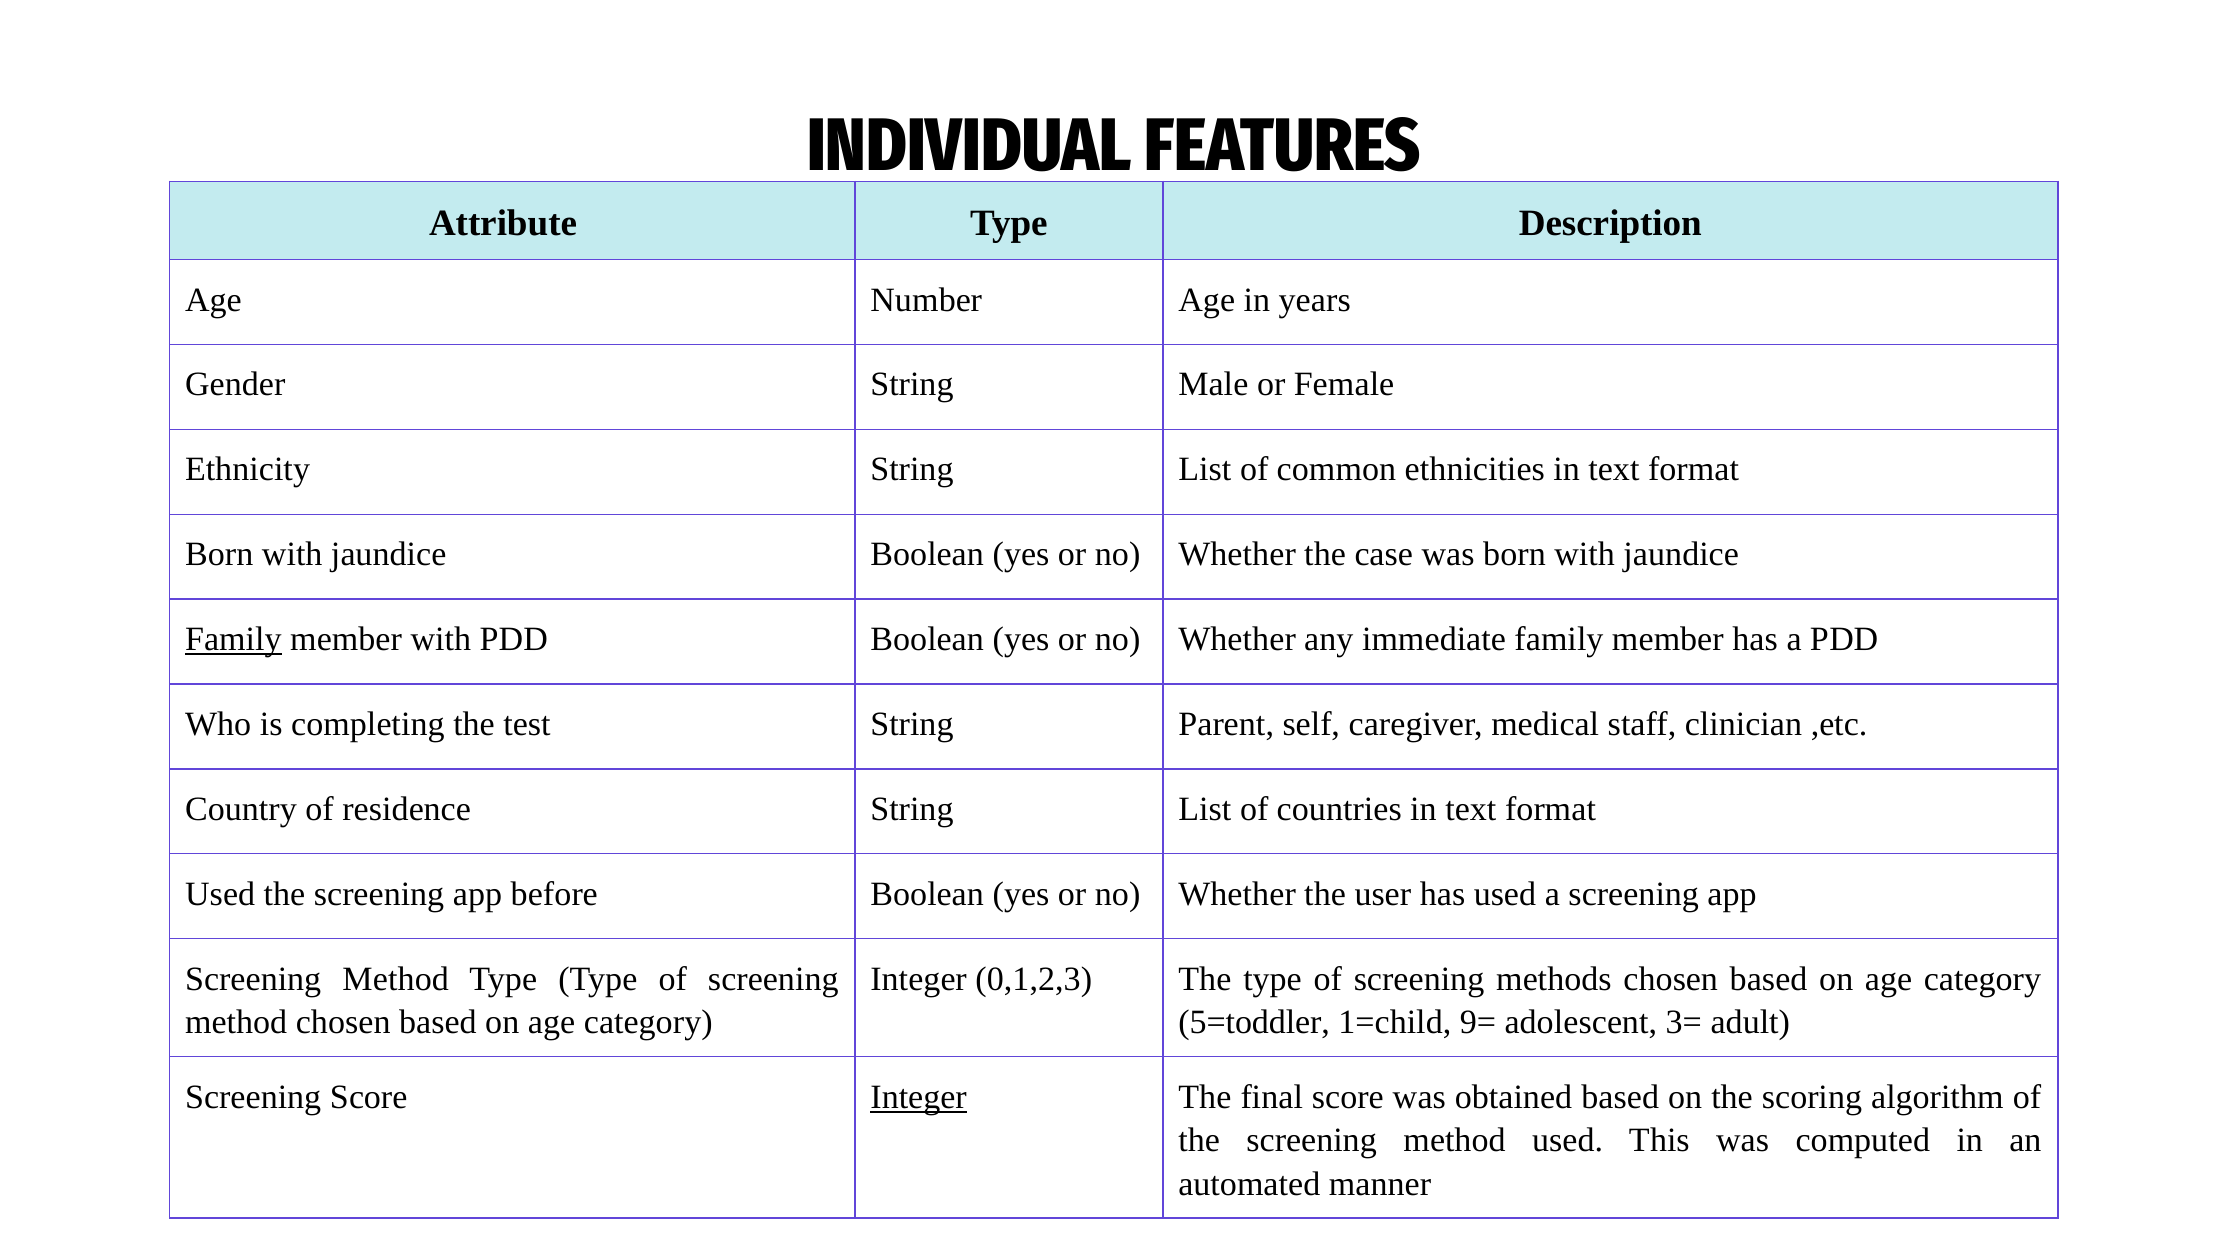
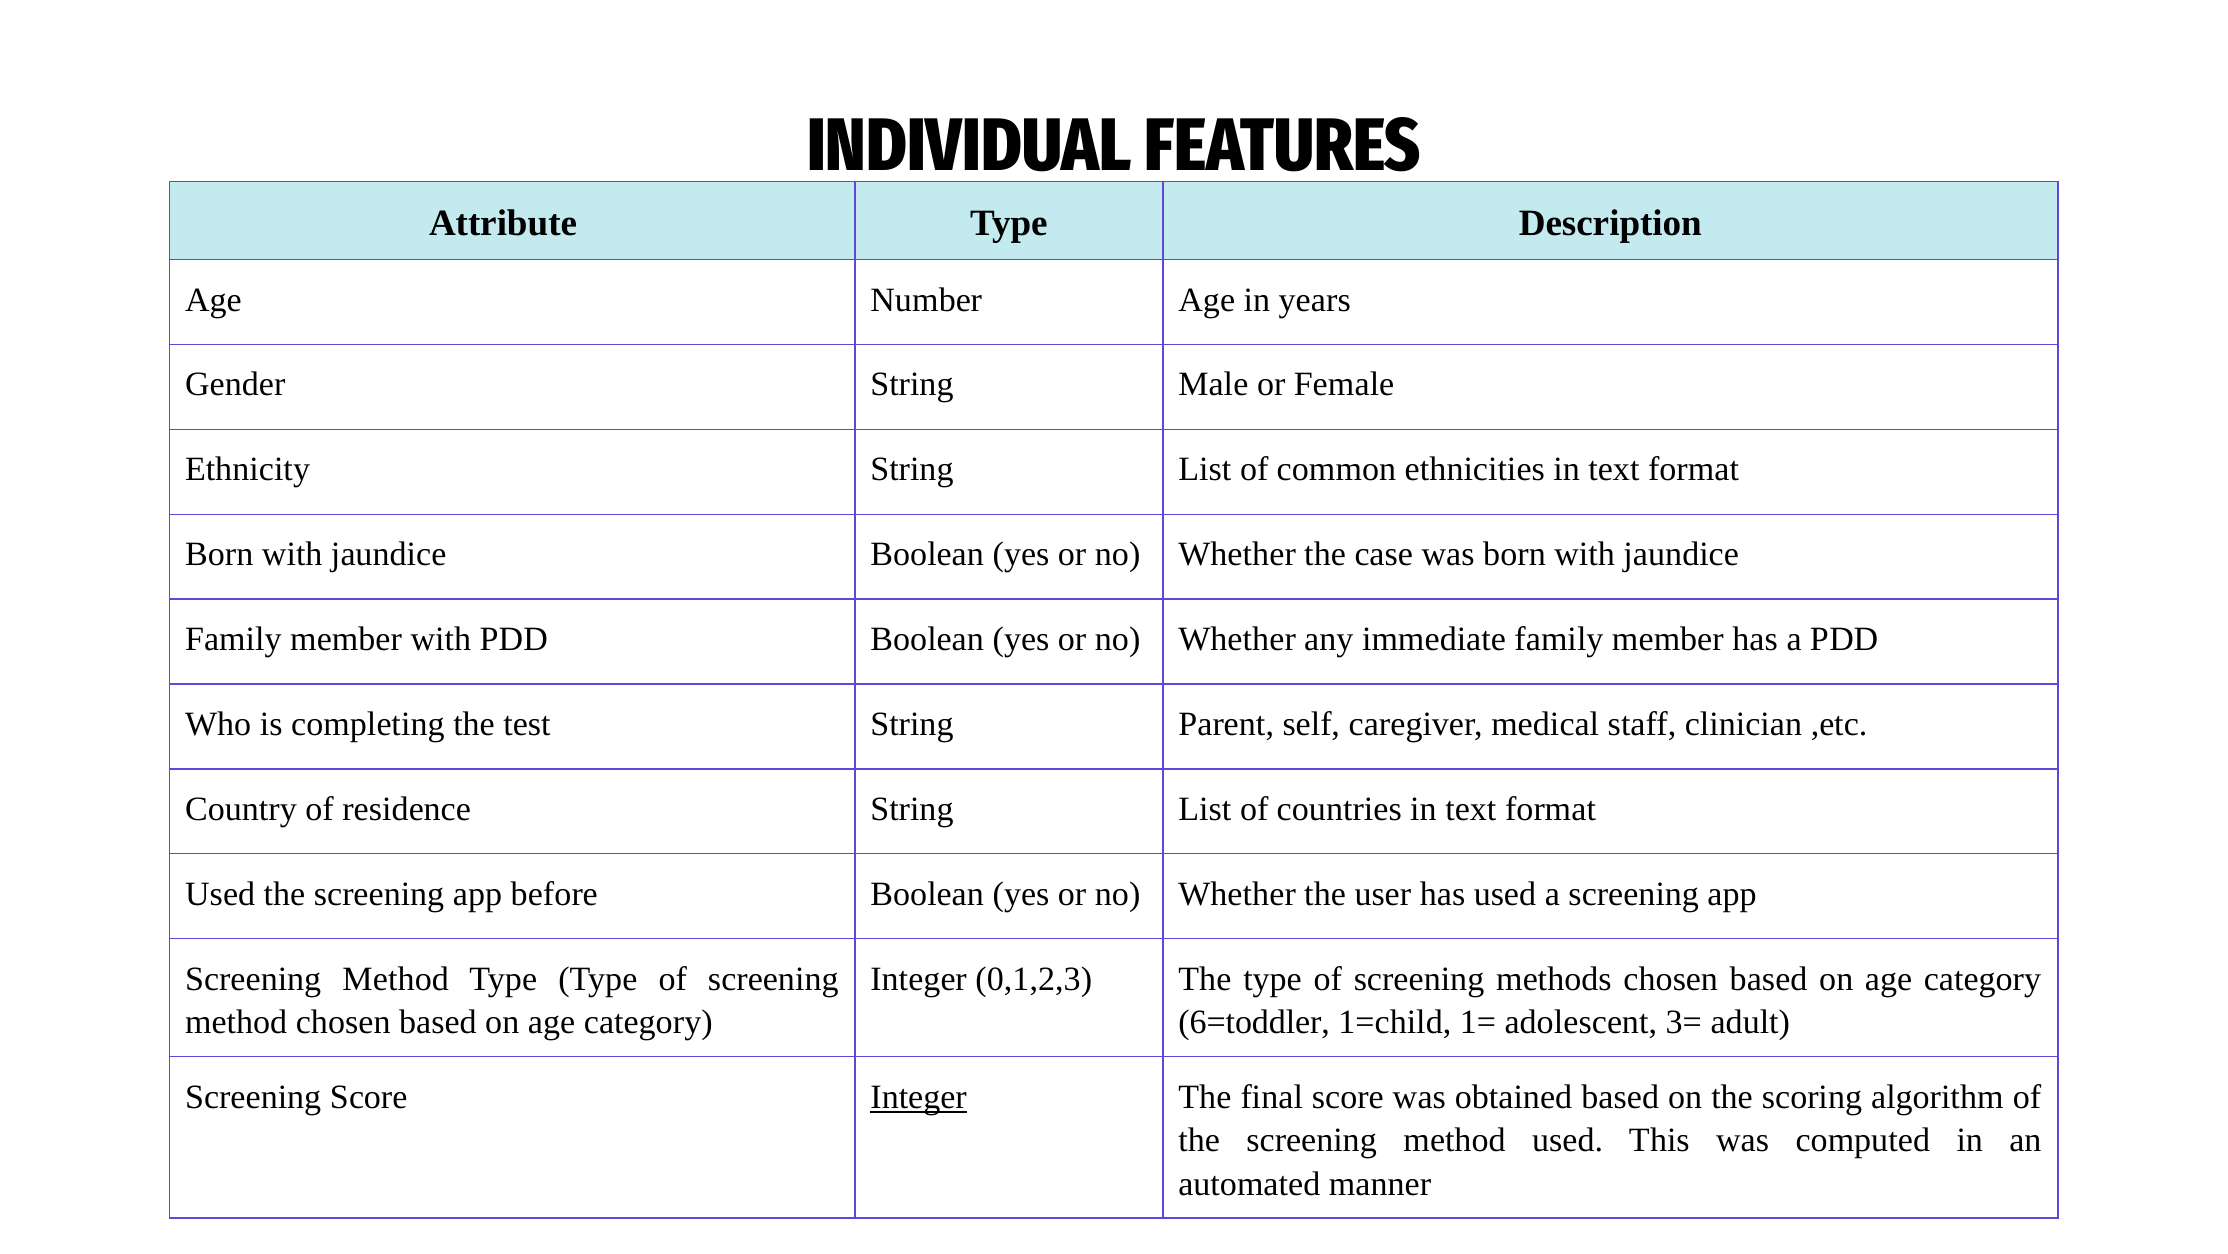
Family underline: present -> none (233, 639)
5=toddler: 5=toddler -> 6=toddler (1254, 1022)
9=: 9= -> 1= (1478, 1022)
